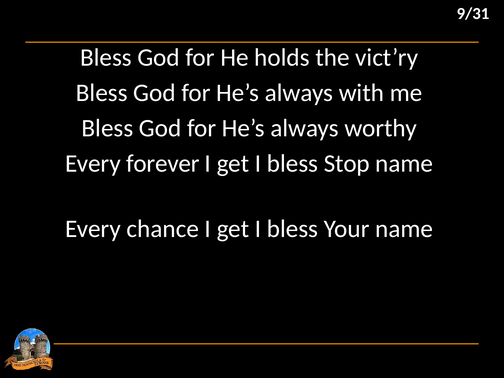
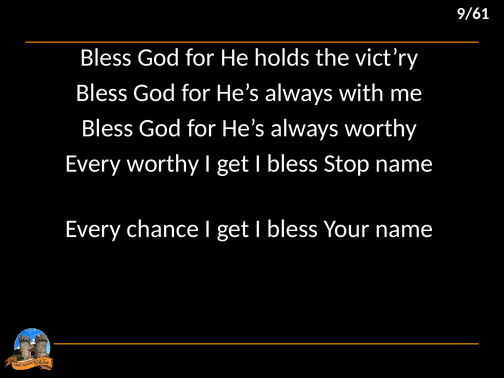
9/31: 9/31 -> 9/61 (473, 14)
Every forever: forever -> worthy (163, 163)
